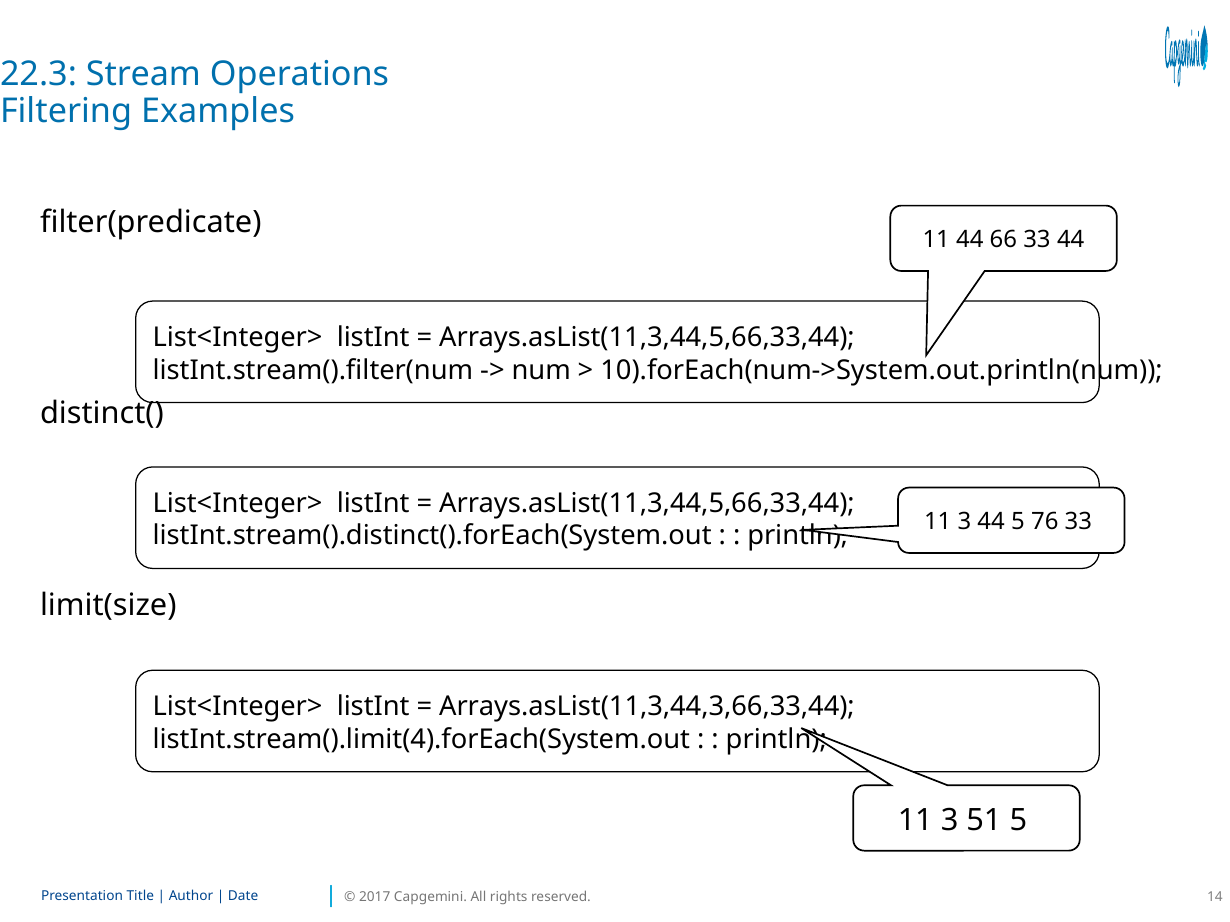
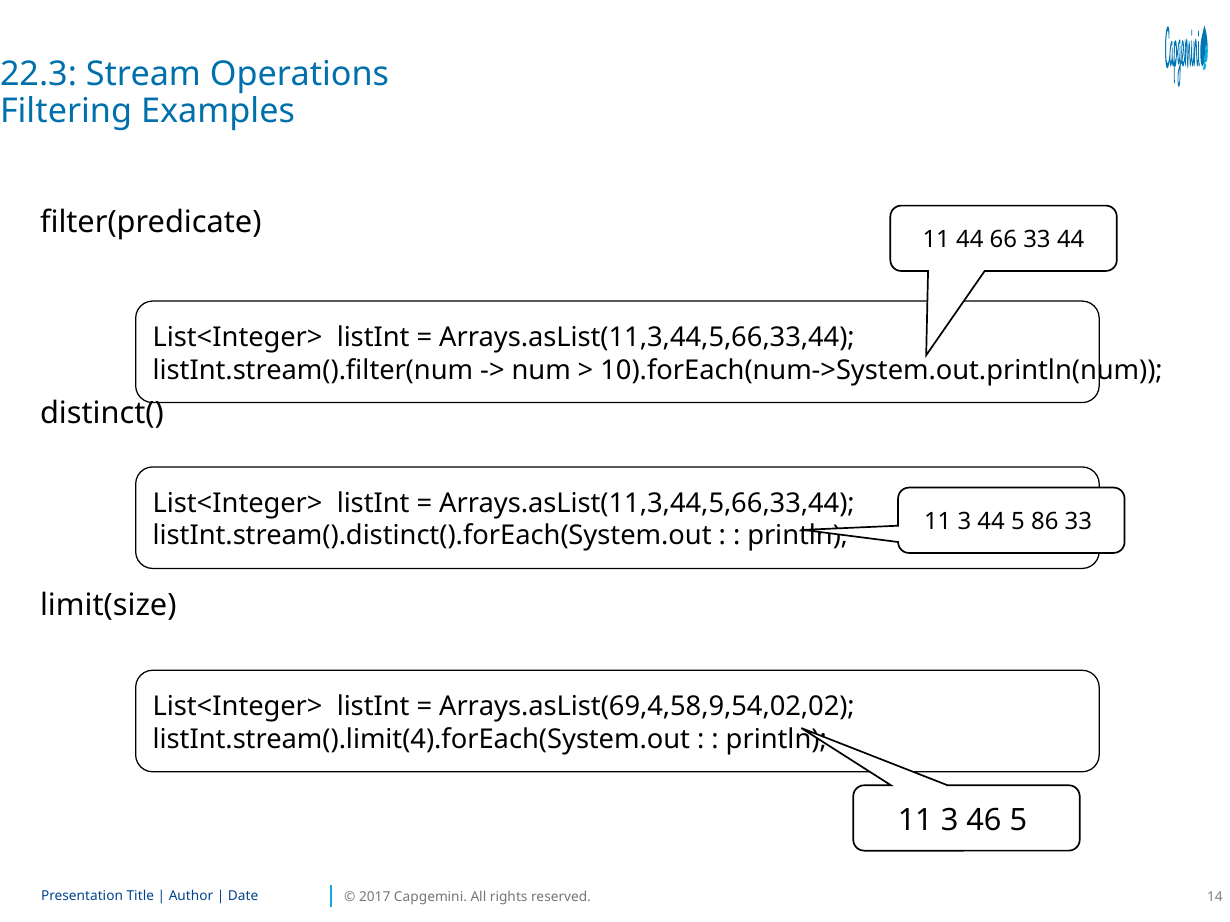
76: 76 -> 86 (1045, 522)
Arrays.asList(11,3,44,3,66,33,44: Arrays.asList(11,3,44,3,66,33,44 -> Arrays.asList(69,4,58,9,54,02,02 (647, 707)
51: 51 -> 46 (984, 821)
